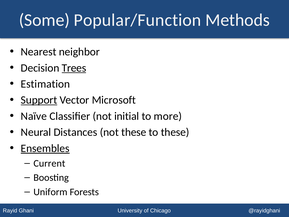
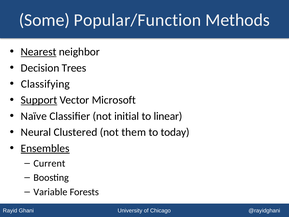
Nearest underline: none -> present (39, 52)
Trees underline: present -> none (74, 68)
Estimation: Estimation -> Classifying (45, 84)
more: more -> linear (168, 116)
Distances: Distances -> Clustered (75, 132)
not these: these -> them (134, 132)
to these: these -> today (175, 132)
Uniform: Uniform -> Variable (50, 192)
